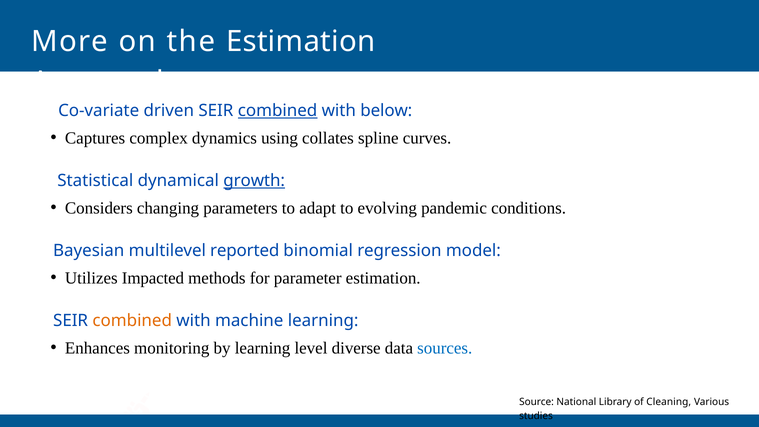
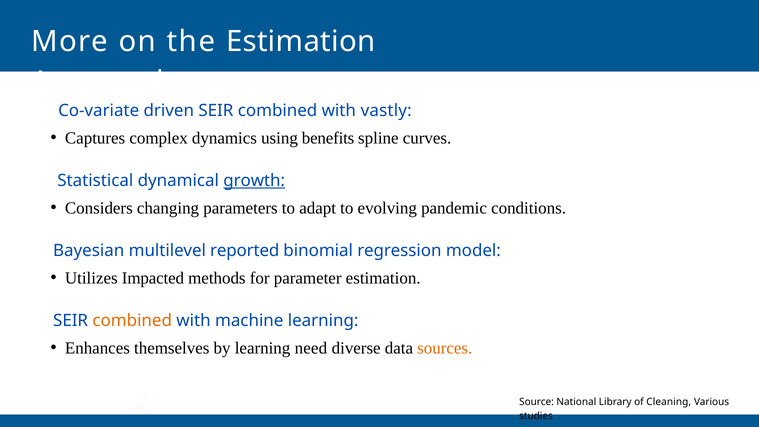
combined underline: present -> none (278, 111)
below: below -> vastly (386, 111)
collates: collates -> benefits (328, 138)
monitoring: monitoring -> themselves (172, 348)
level: level -> need (311, 348)
sources colour: blue -> orange (445, 348)
